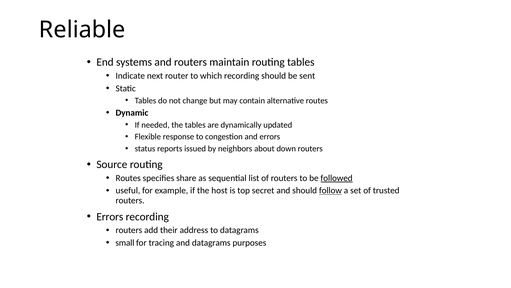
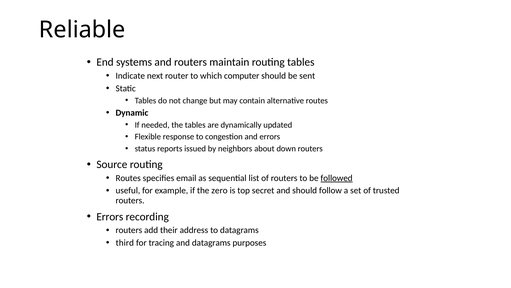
which recording: recording -> computer (242, 76)
share: share -> email (186, 178)
host: host -> zero (219, 190)
follow underline: present -> none (330, 190)
small: small -> third (125, 242)
